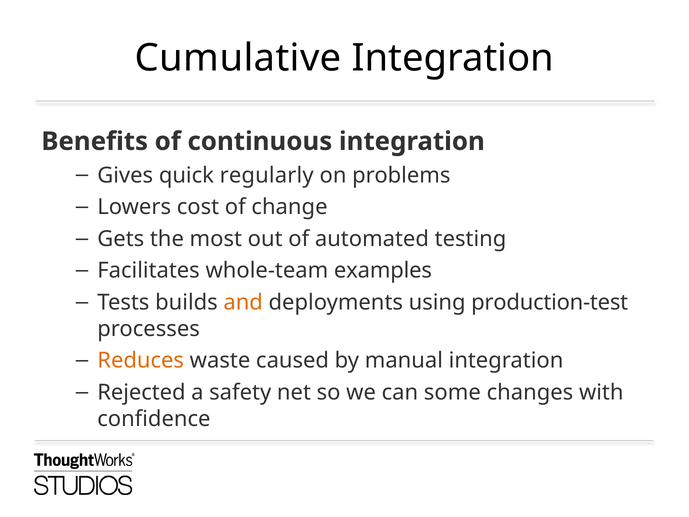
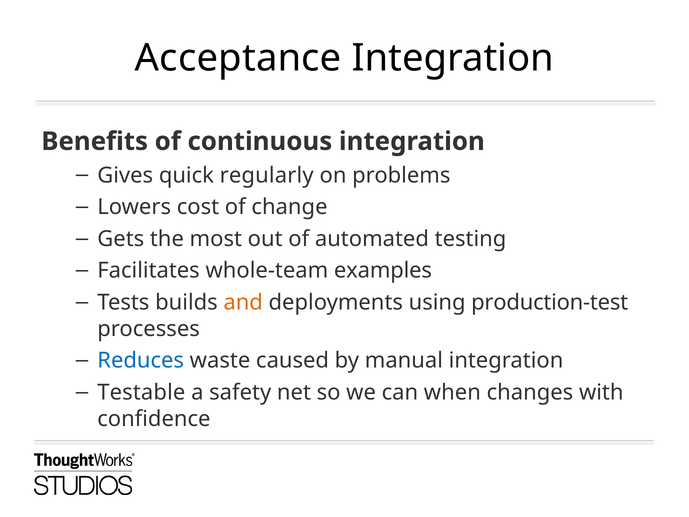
Cumulative: Cumulative -> Acceptance (238, 58)
Reduces colour: orange -> blue (141, 360)
Rejected: Rejected -> Testable (141, 392)
some: some -> when (452, 392)
